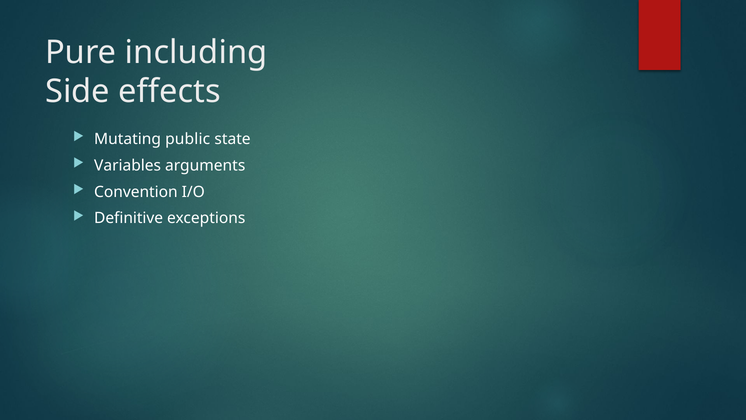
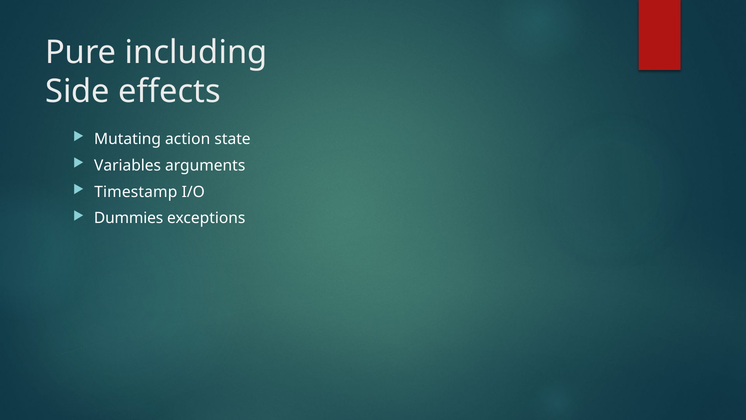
public: public -> action (188, 139)
Convention: Convention -> Timestamp (136, 192)
Definitive: Definitive -> Dummies (129, 218)
